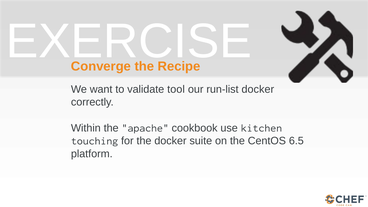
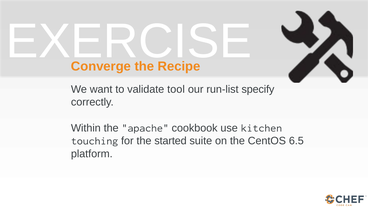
run-list docker: docker -> specify (258, 89)
the docker: docker -> started (171, 141)
